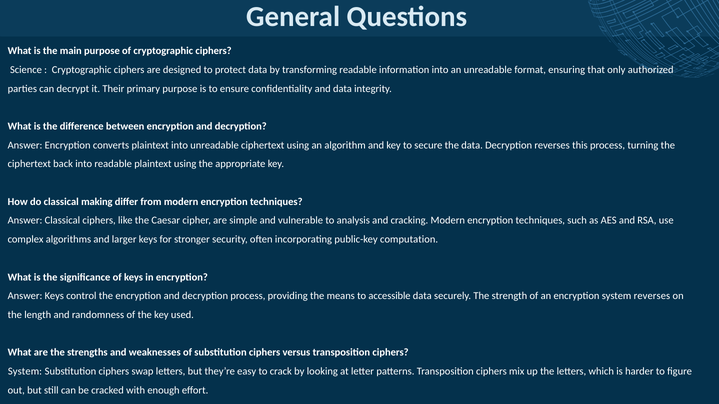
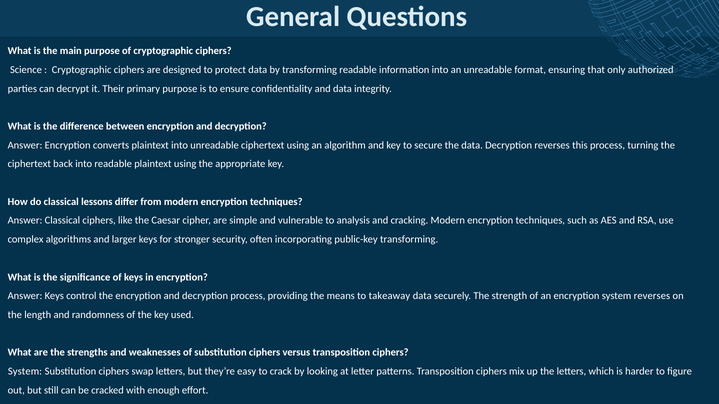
making: making -> lessons (97, 202)
public-key computation: computation -> transforming (409, 240)
accessible: accessible -> takeaway (389, 296)
